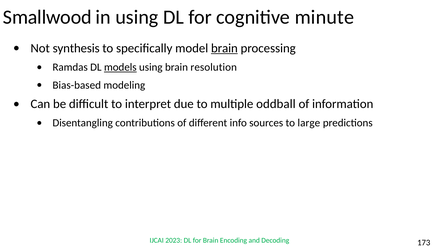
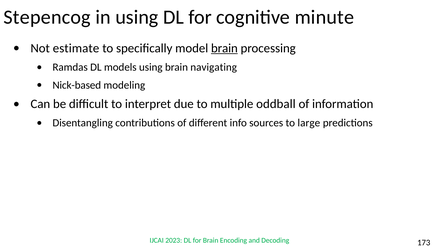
Smallwood: Smallwood -> Stepencog (47, 17)
synthesis: synthesis -> estimate (76, 48)
models underline: present -> none (120, 67)
resolution: resolution -> navigating (214, 67)
Bias-based: Bias-based -> Nick-based (77, 85)
